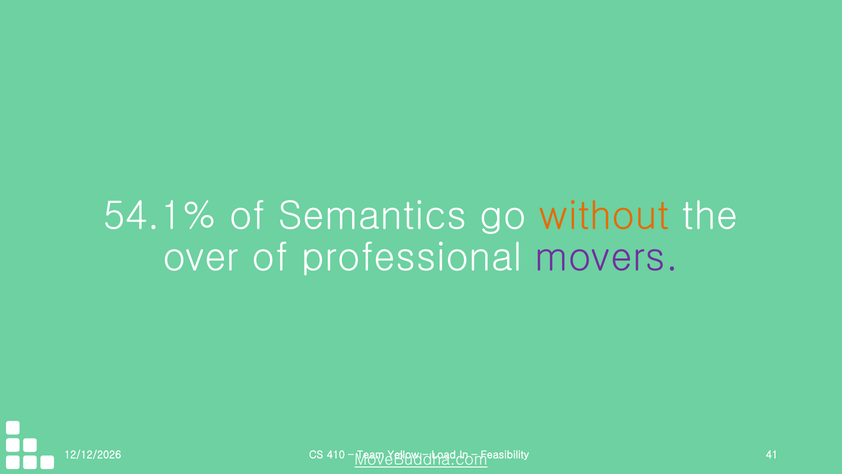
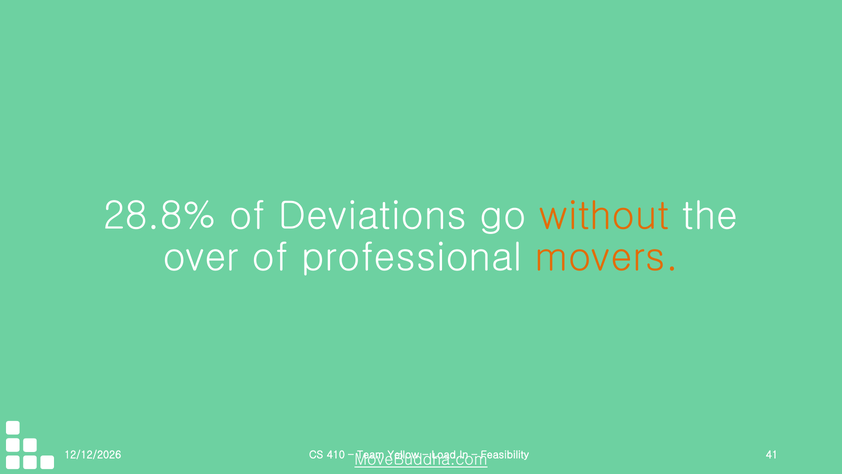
54.1%: 54.1% -> 28.8% (160, 216)
Semantics: Semantics -> Deviations (373, 216)
movers colour: purple -> orange (607, 257)
